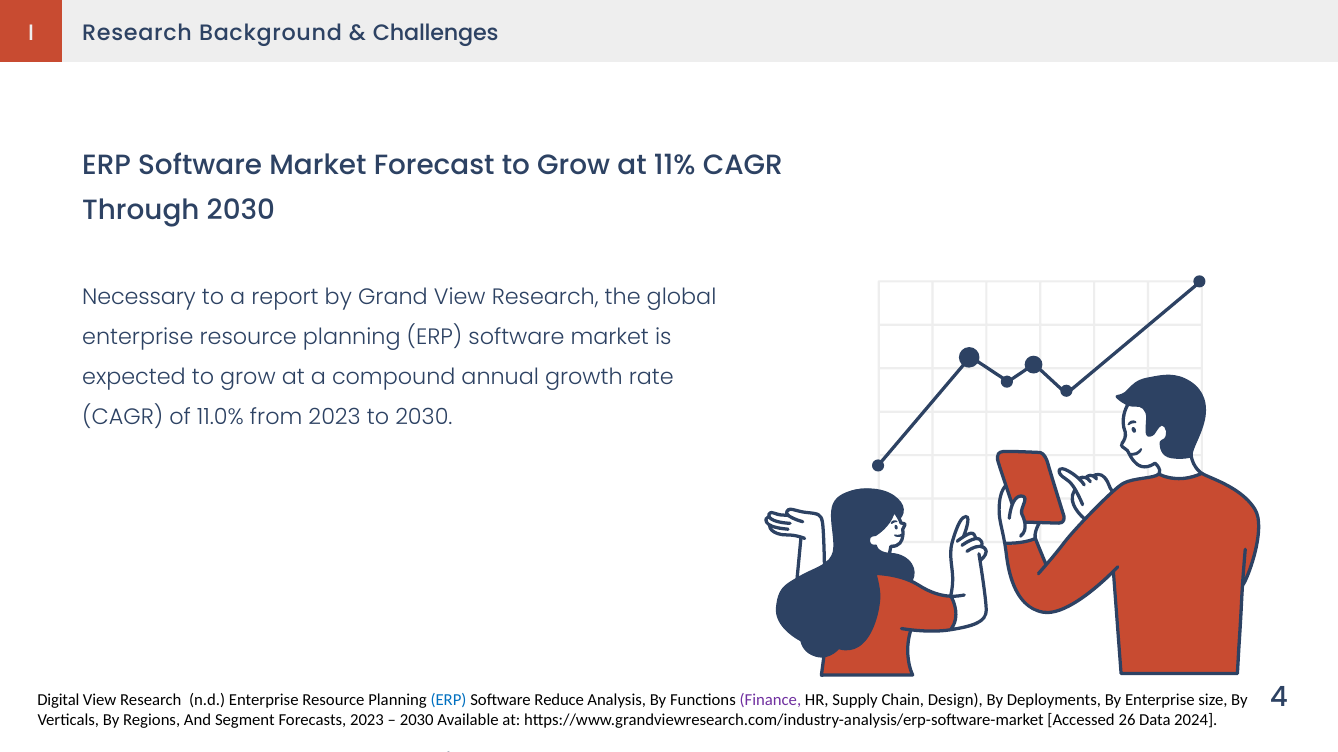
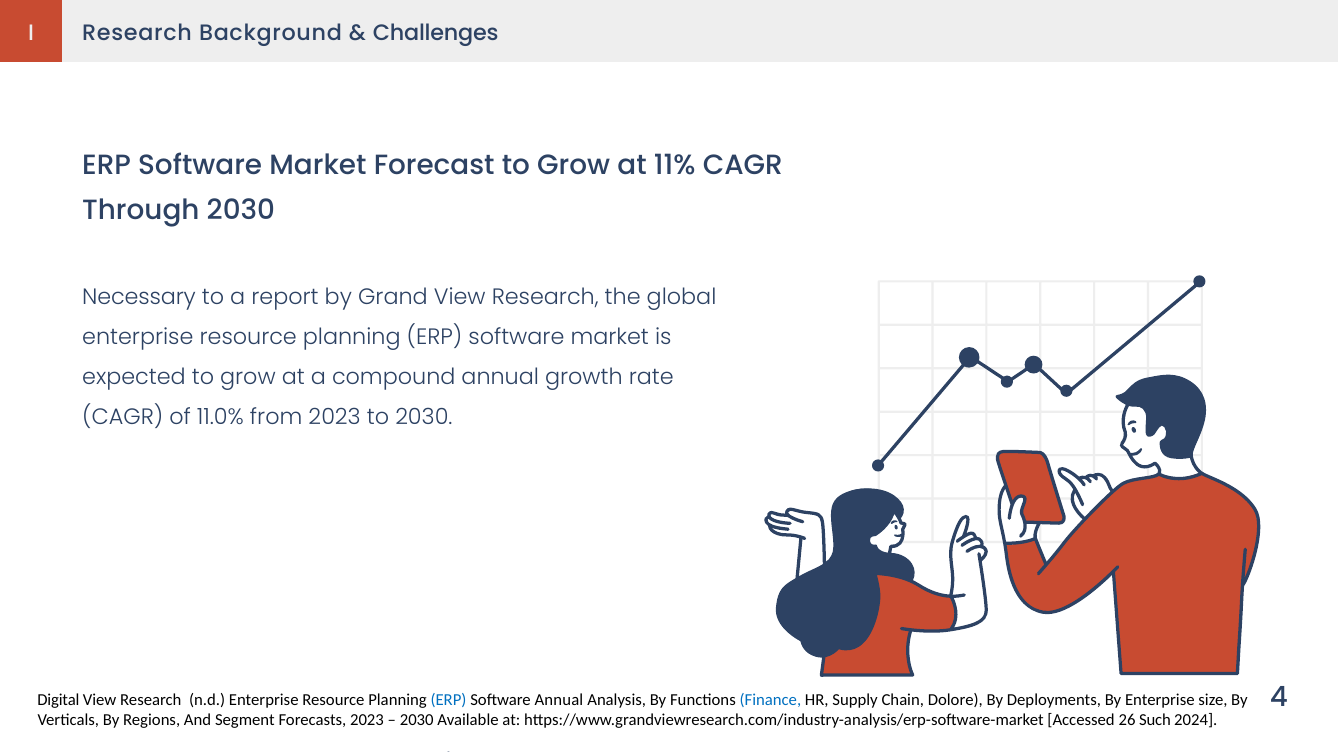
Software Reduce: Reduce -> Annual (559, 701)
Finance colour: purple -> blue (770, 701)
Design: Design -> Dolore (955, 701)
Data: Data -> Such (1155, 721)
